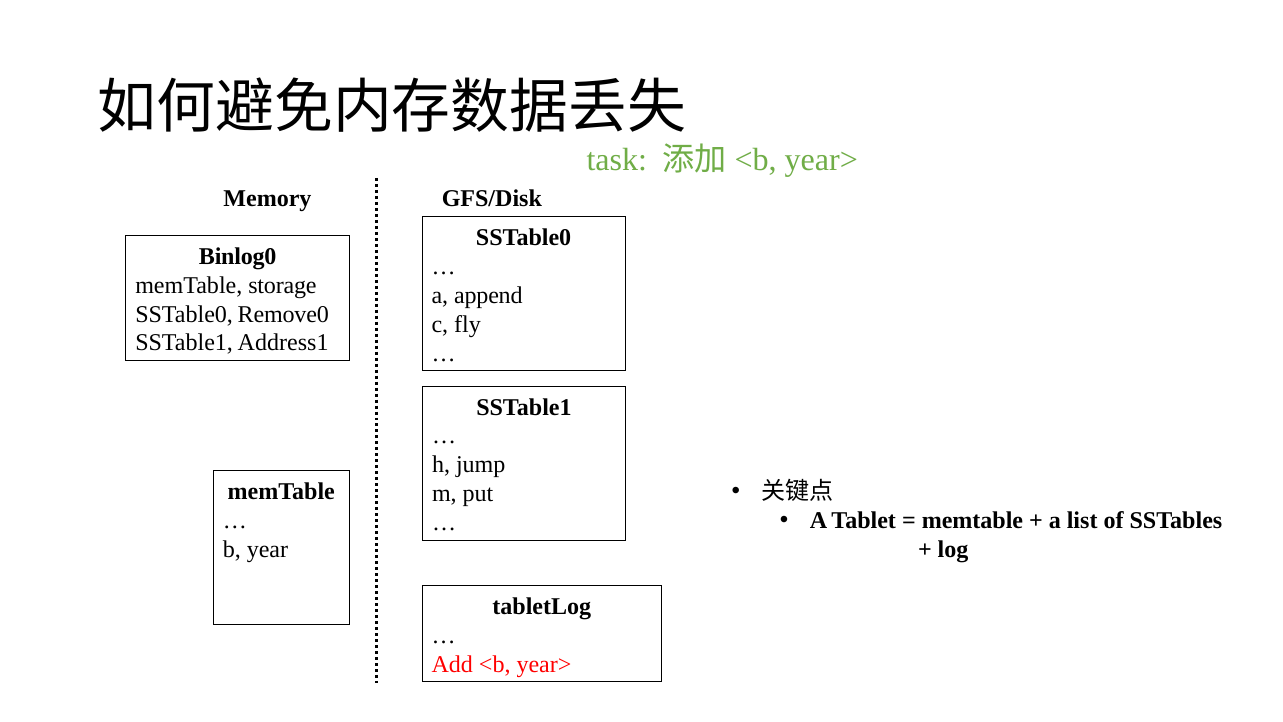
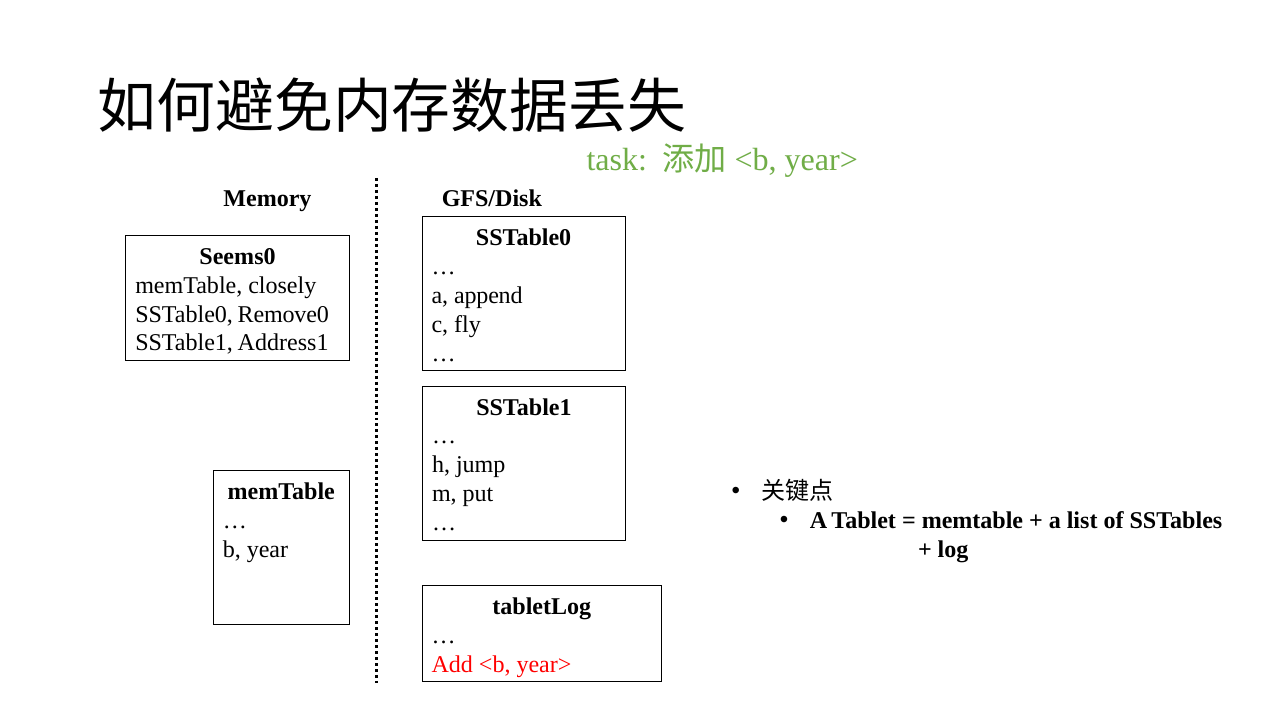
Binlog0: Binlog0 -> Seems0 (238, 256)
storage: storage -> closely (282, 285)
